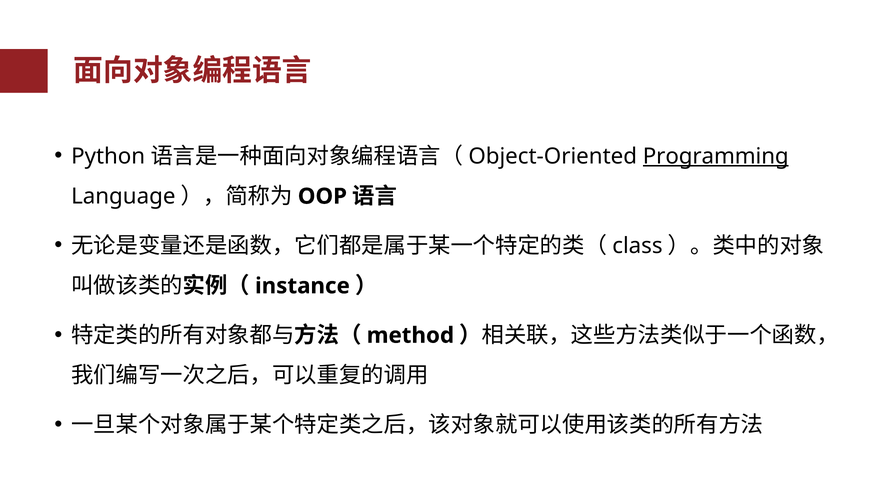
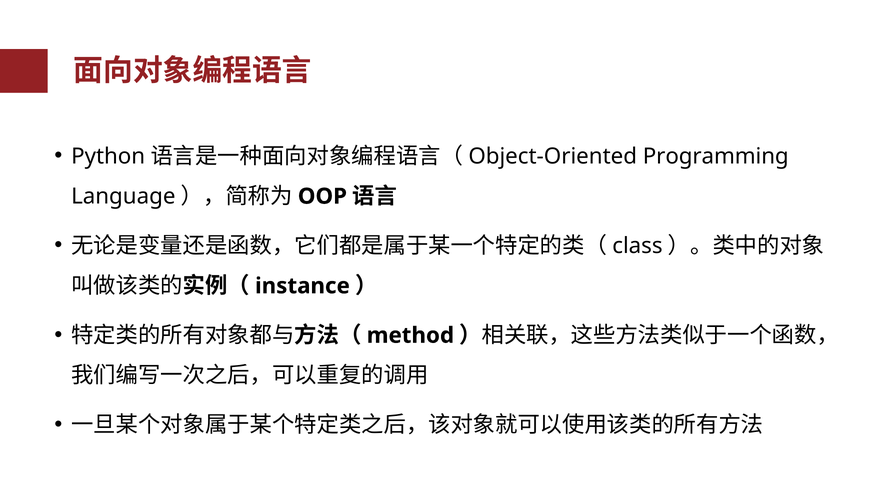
Programming underline: present -> none (716, 156)
